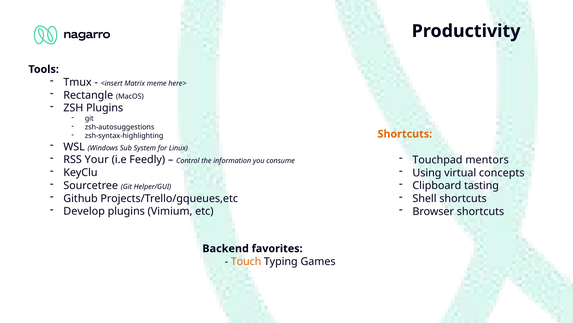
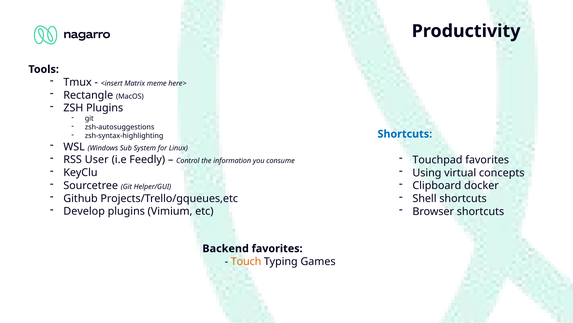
Shortcuts colour: orange -> blue (405, 134)
Your: Your -> User (97, 159)
Touchpad mentors: mentors -> favorites (487, 160)
tasting: tasting -> docker (481, 185)
